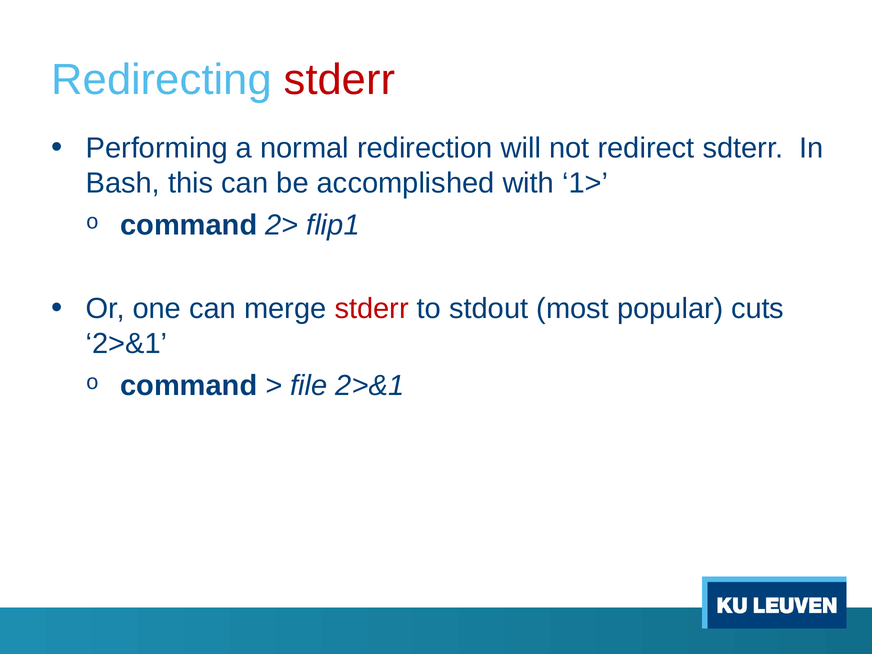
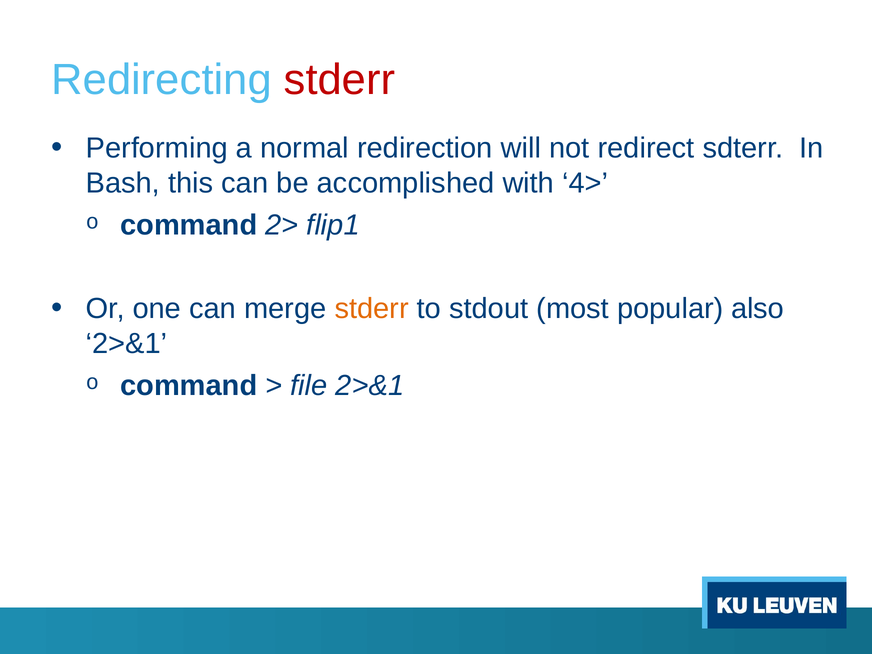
1>: 1> -> 4> (585, 183)
stderr colour: red -> orange (372, 309)
cuts: cuts -> also (758, 309)
